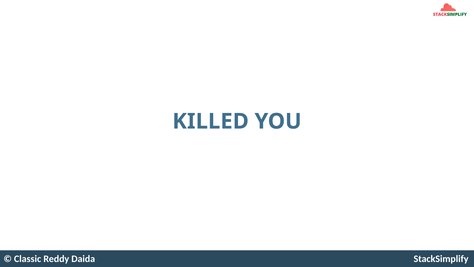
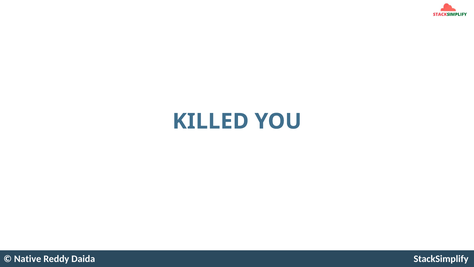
Classic: Classic -> Native (28, 259)
